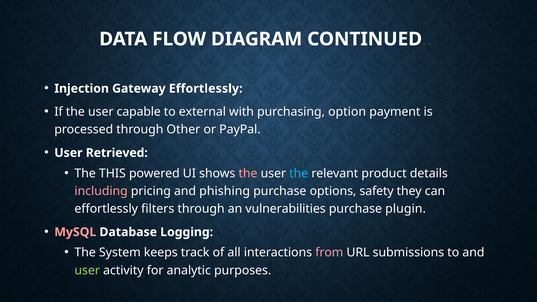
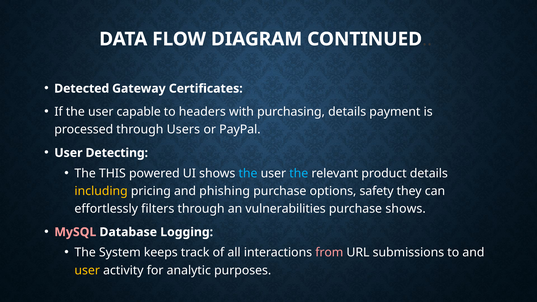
Injection: Injection -> Detected (82, 89)
Gateway Effortlessly: Effortlessly -> Certificates (206, 89)
external: external -> headers (202, 112)
purchasing option: option -> details (347, 112)
Other: Other -> Users (183, 130)
Retrieved: Retrieved -> Detecting (117, 153)
the colour: pink -> light blue (248, 173)
including colour: pink -> yellow (101, 191)
purchase plugin: plugin -> shows (406, 209)
user colour: light green -> yellow (87, 270)
